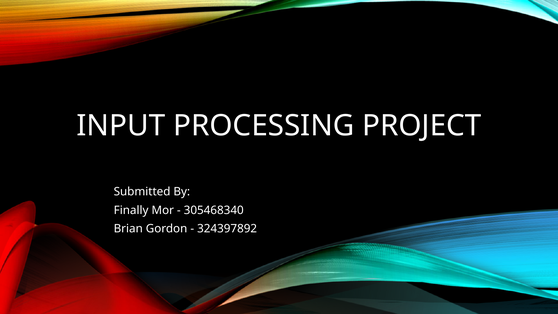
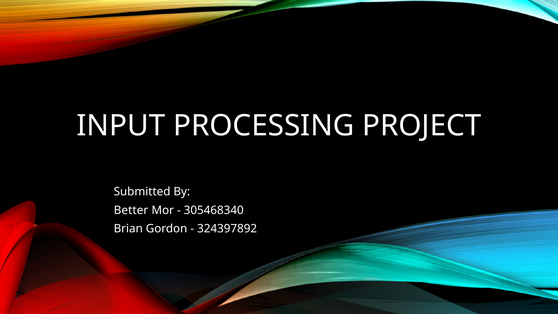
Finally: Finally -> Better (131, 210)
